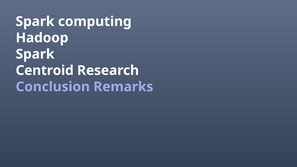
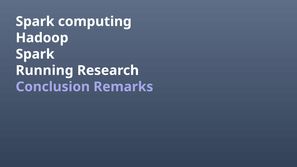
Centroid: Centroid -> Running (45, 70)
